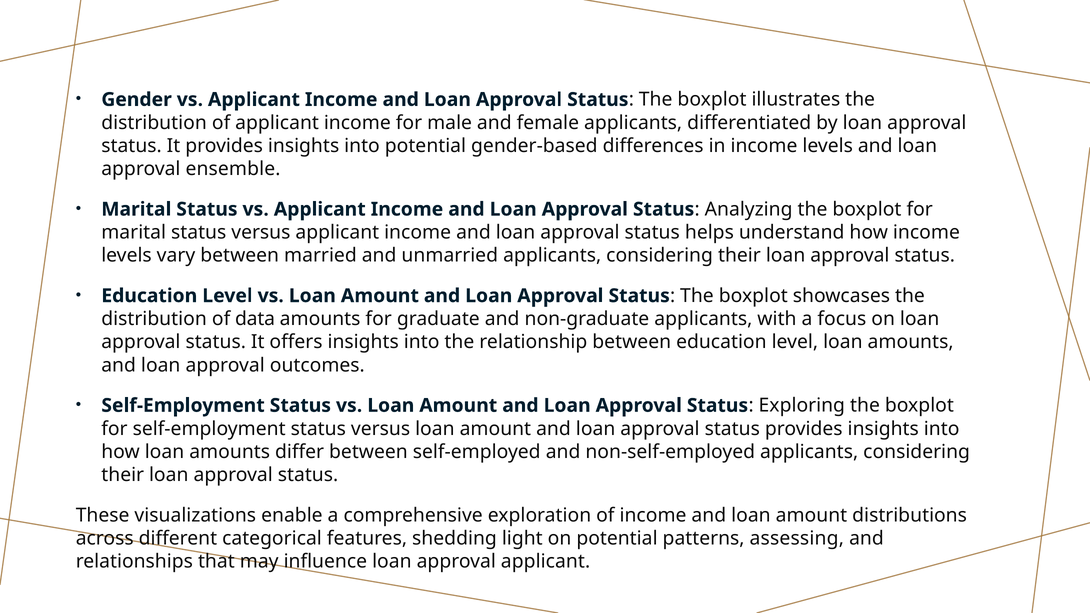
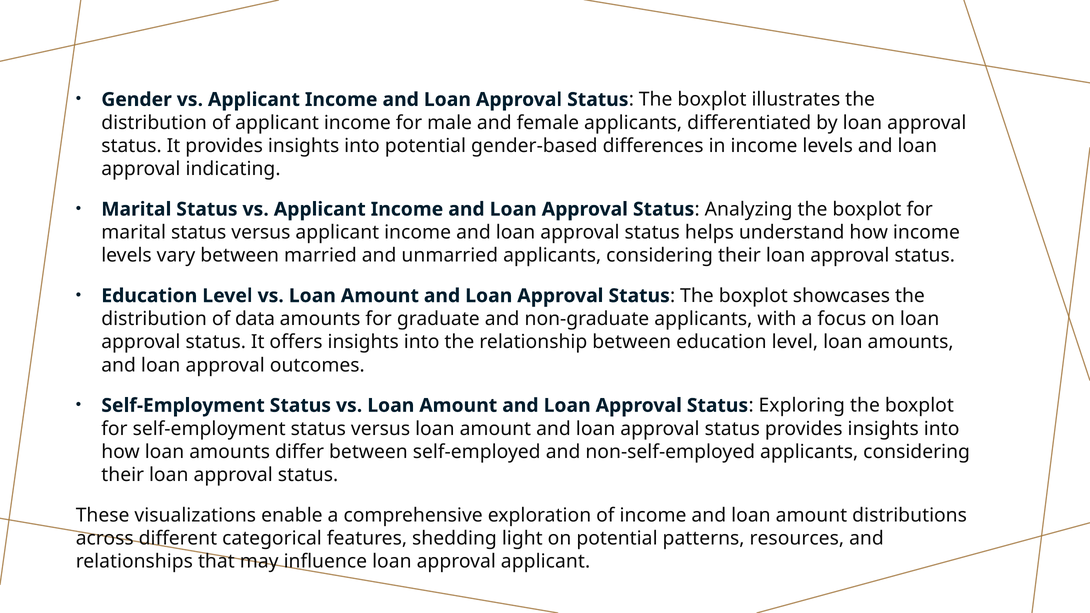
ensemble: ensemble -> indicating (233, 169)
assessing: assessing -> resources (797, 538)
